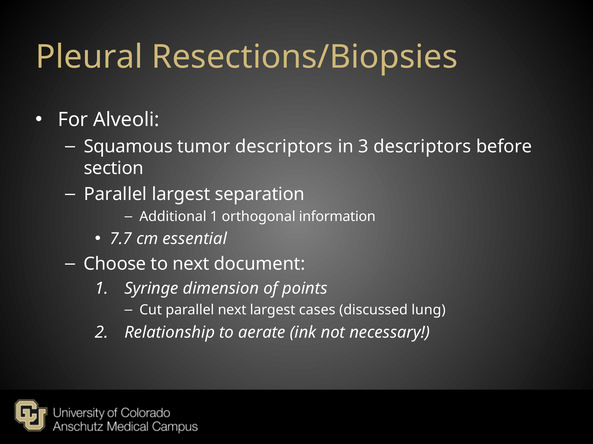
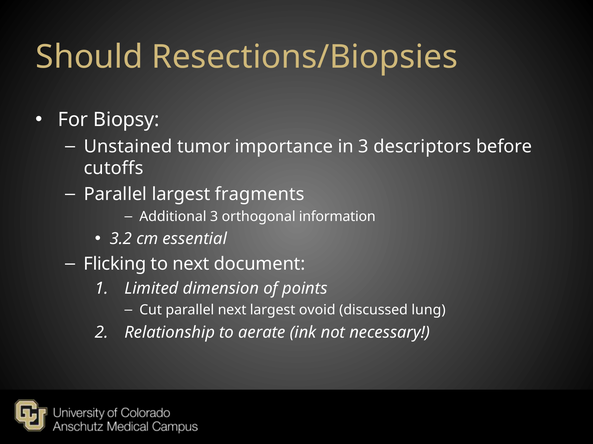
Pleural: Pleural -> Should (89, 57)
Alveoli: Alveoli -> Biopsy (126, 120)
Squamous: Squamous -> Unstained (128, 147)
tumor descriptors: descriptors -> importance (284, 147)
section: section -> cutoffs (114, 169)
separation: separation -> fragments (260, 195)
Additional 1: 1 -> 3 (214, 217)
7.7: 7.7 -> 3.2 (121, 239)
Choose: Choose -> Flicking (115, 264)
Syringe: Syringe -> Limited (152, 289)
cases: cases -> ovoid (317, 310)
